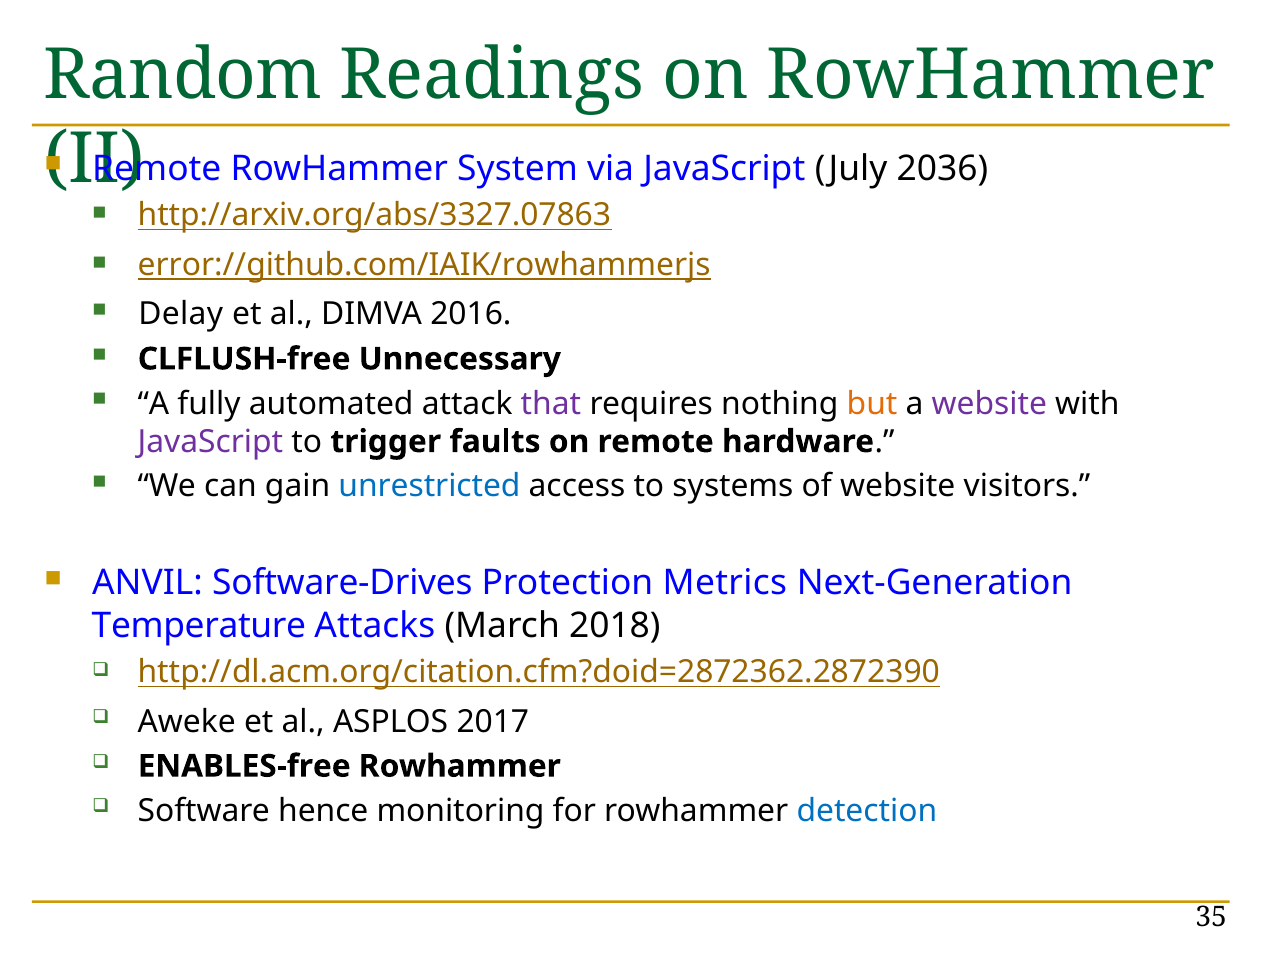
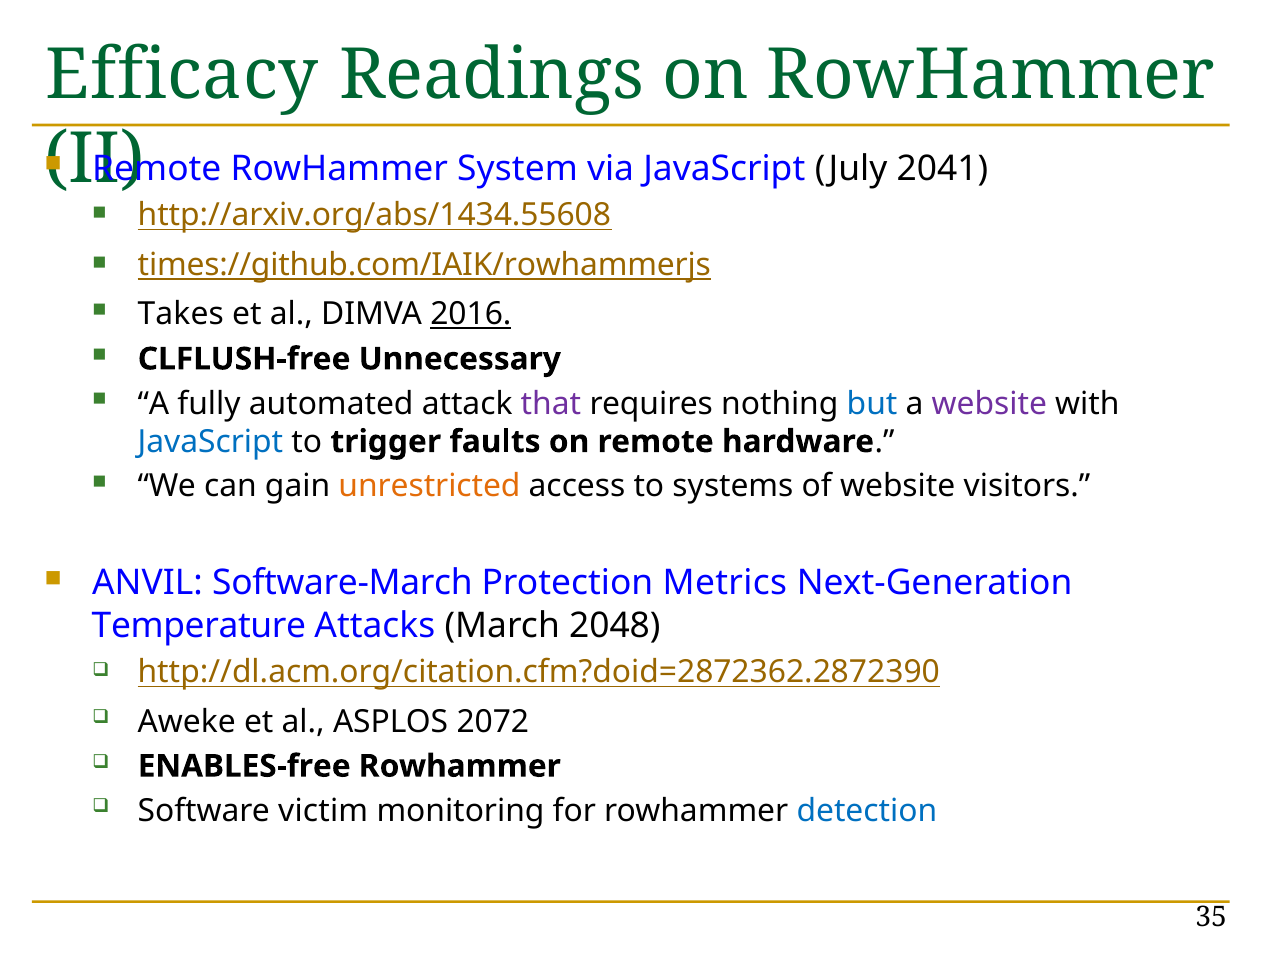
Random: Random -> Efficacy (182, 75)
2036: 2036 -> 2041 (942, 169)
http://arxiv.org/abs/3327.07863: http://arxiv.org/abs/3327.07863 -> http://arxiv.org/abs/1434.55608 (374, 215)
error://github.com/IAIK/rowhammerjs: error://github.com/IAIK/rowhammerjs -> times://github.com/IAIK/rowhammerjs (424, 265)
Delay: Delay -> Takes (181, 314)
2016 underline: none -> present (471, 314)
but colour: orange -> blue (872, 404)
JavaScript colour: purple -> blue (210, 442)
unrestricted colour: blue -> orange (429, 486)
Software-Drives: Software-Drives -> Software-March (342, 583)
2018: 2018 -> 2048 (615, 626)
2017: 2017 -> 2072 (493, 722)
hence: hence -> victim (323, 811)
